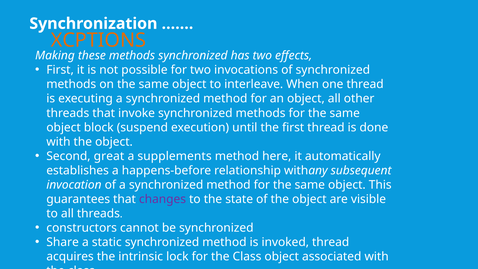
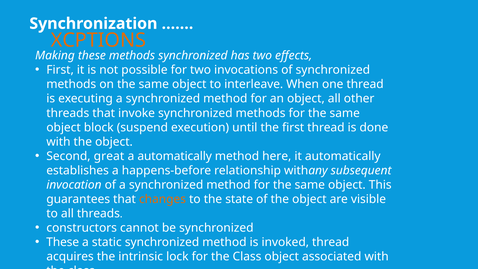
a supplements: supplements -> automatically (175, 156)
changes colour: purple -> orange (163, 199)
Share: Share -> These (63, 242)
